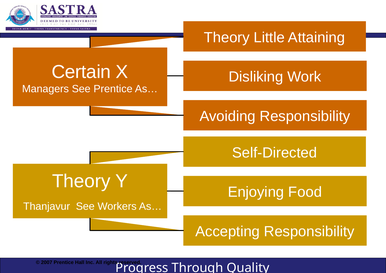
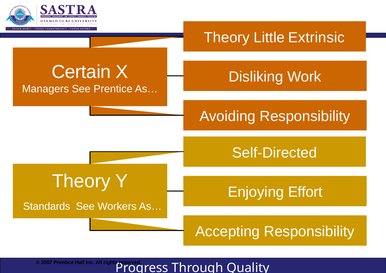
Attaining: Attaining -> Extrinsic (316, 37)
Food: Food -> Effort (305, 192)
Thanjavur: Thanjavur -> Standards (47, 206)
